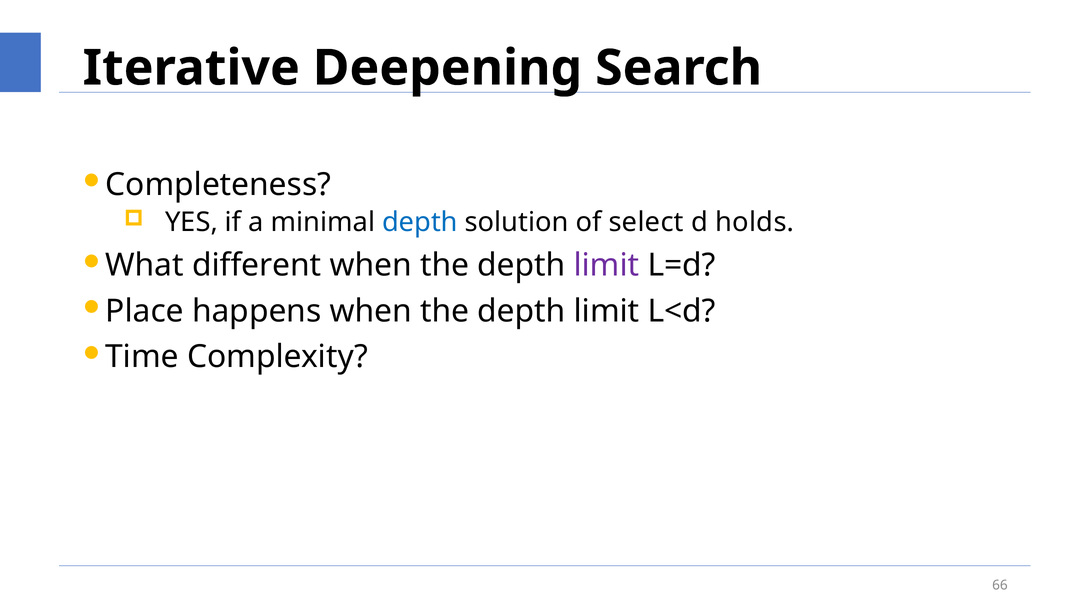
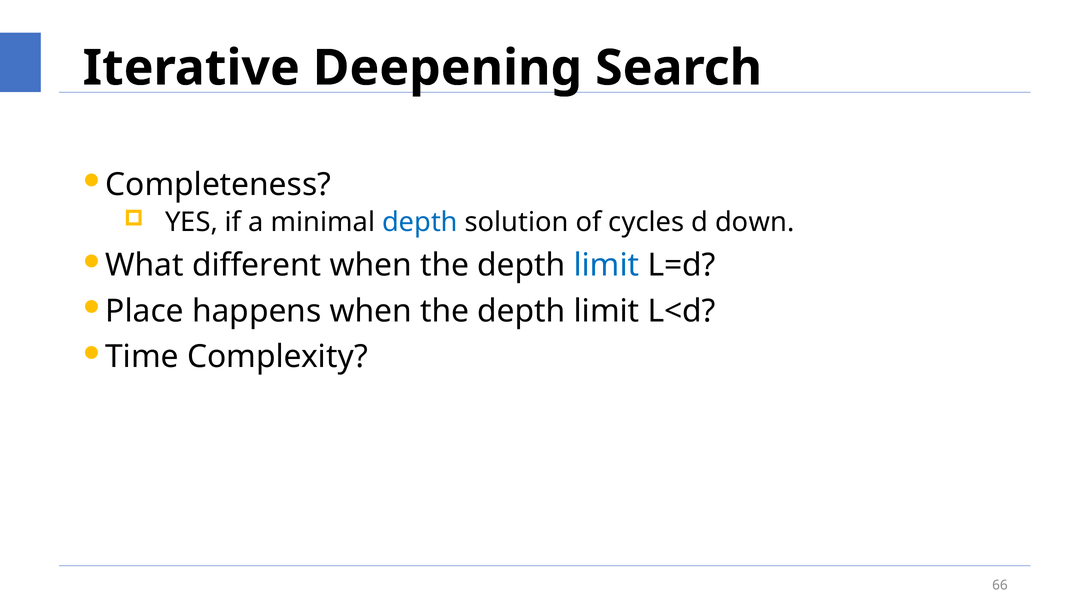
select: select -> cycles (646, 222)
holds: holds -> down (755, 222)
limit colour: purple -> blue (607, 265)
